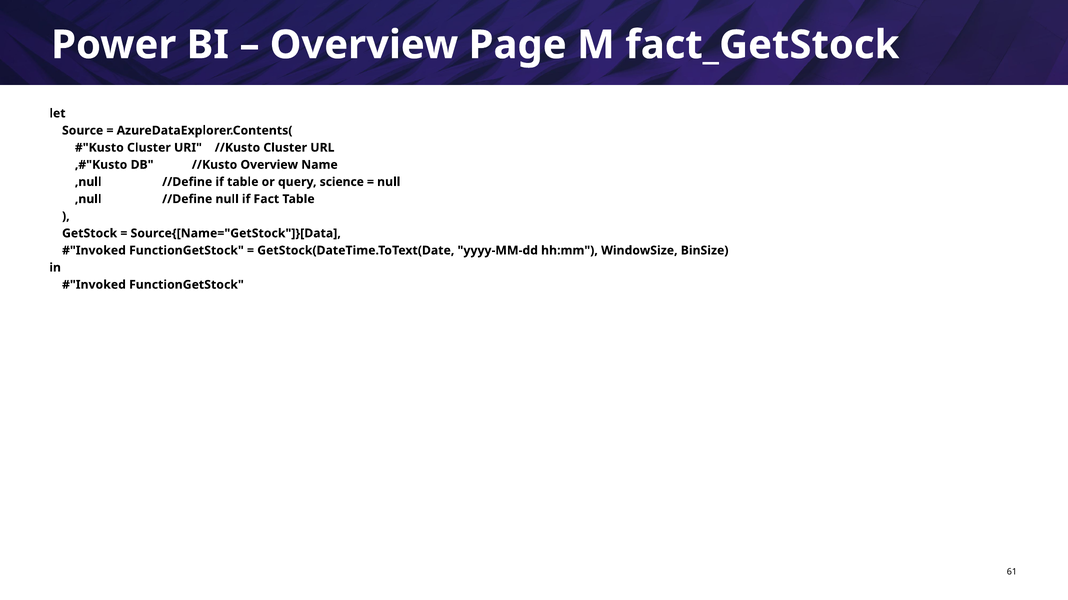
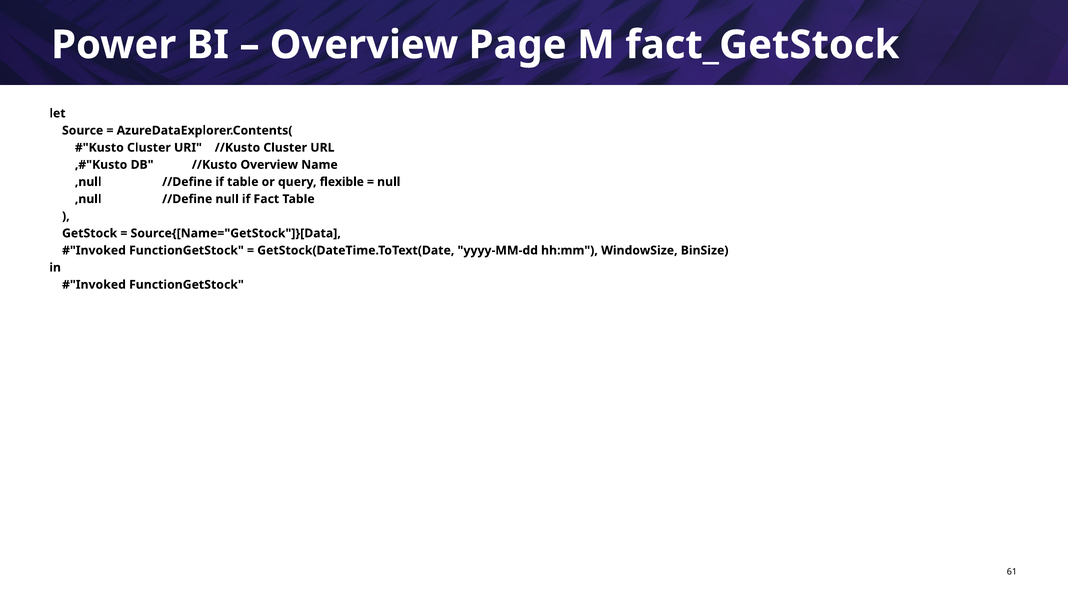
science: science -> flexible (342, 182)
